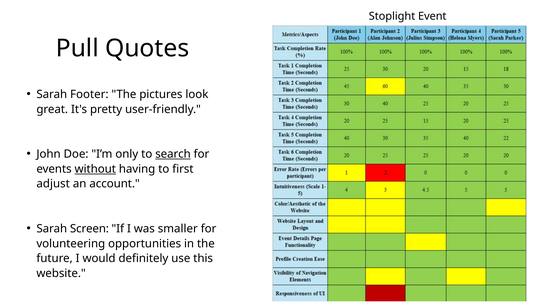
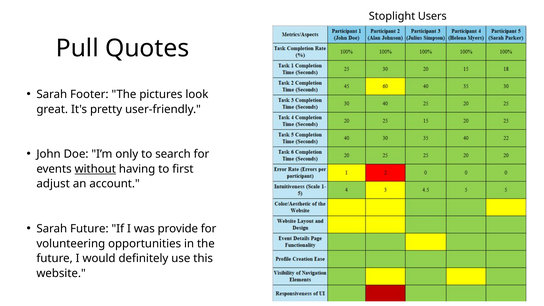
Event: Event -> Users (432, 16)
search underline: present -> none (173, 154)
Sarah Screen: Screen -> Future (89, 229)
smaller: smaller -> provide (178, 229)
